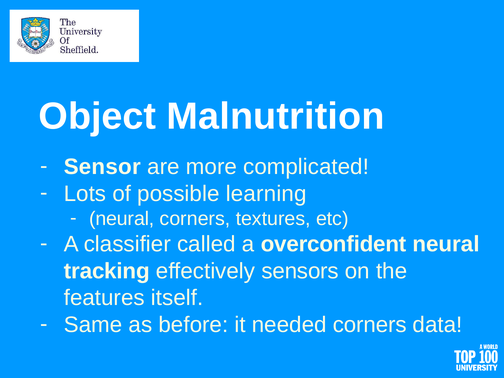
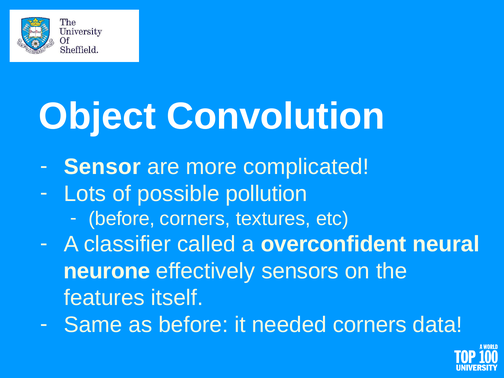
Malnutrition: Malnutrition -> Convolution (276, 116)
learning: learning -> pollution (266, 194)
neural: neural -> before (122, 219)
tracking: tracking -> neurone (107, 271)
